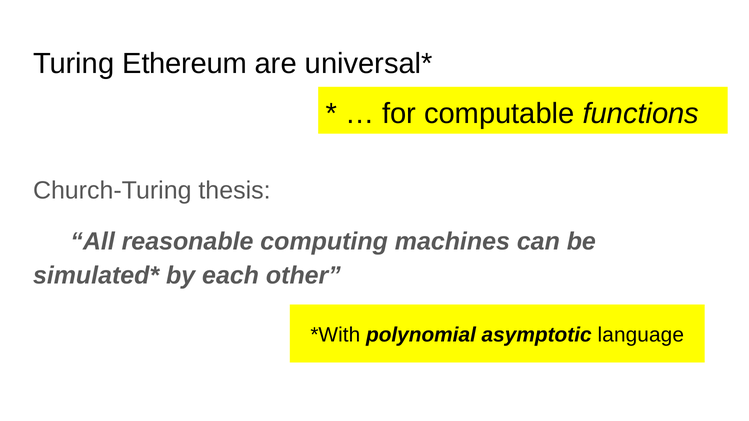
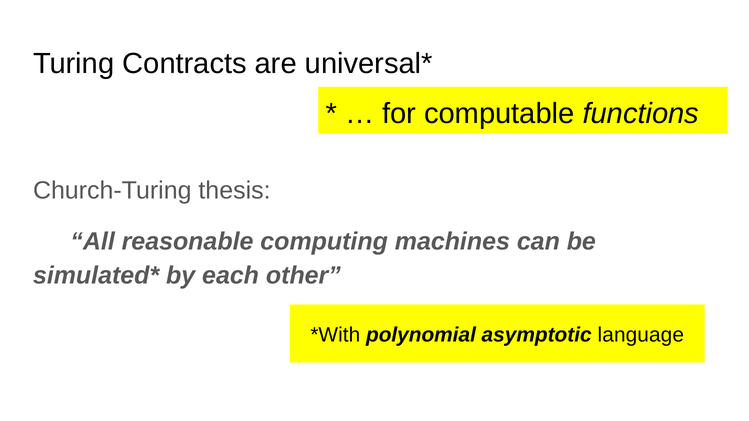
Ethereum: Ethereum -> Contracts (185, 63)
